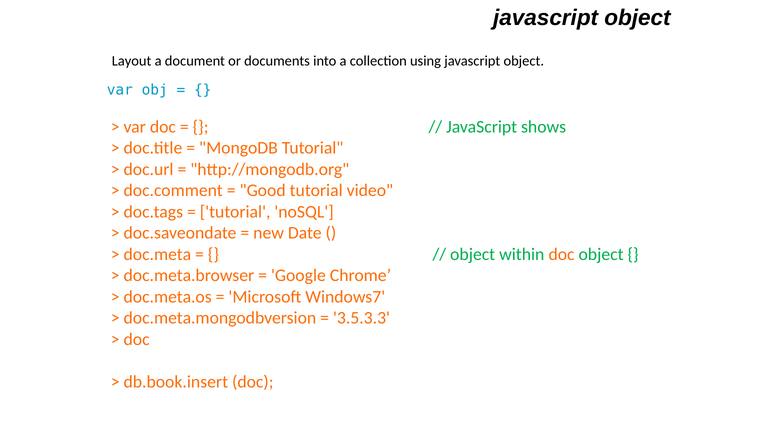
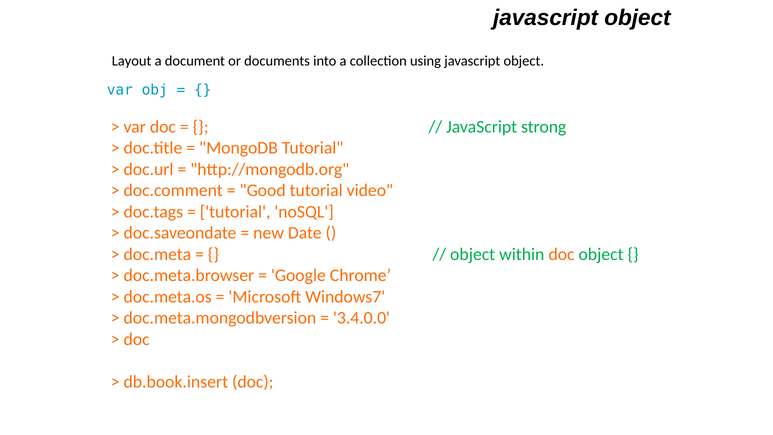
shows: shows -> strong (544, 127)
3.5.3.3: 3.5.3.3 -> 3.4.0.0 (362, 318)
